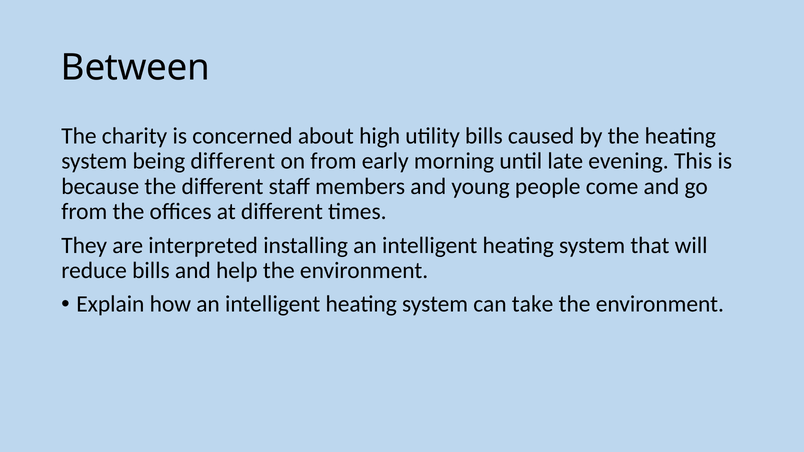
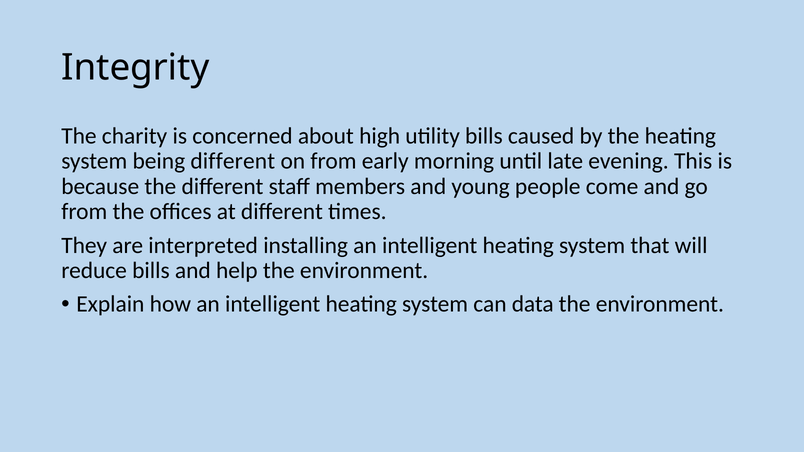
Between: Between -> Integrity (135, 68)
take: take -> data (533, 304)
